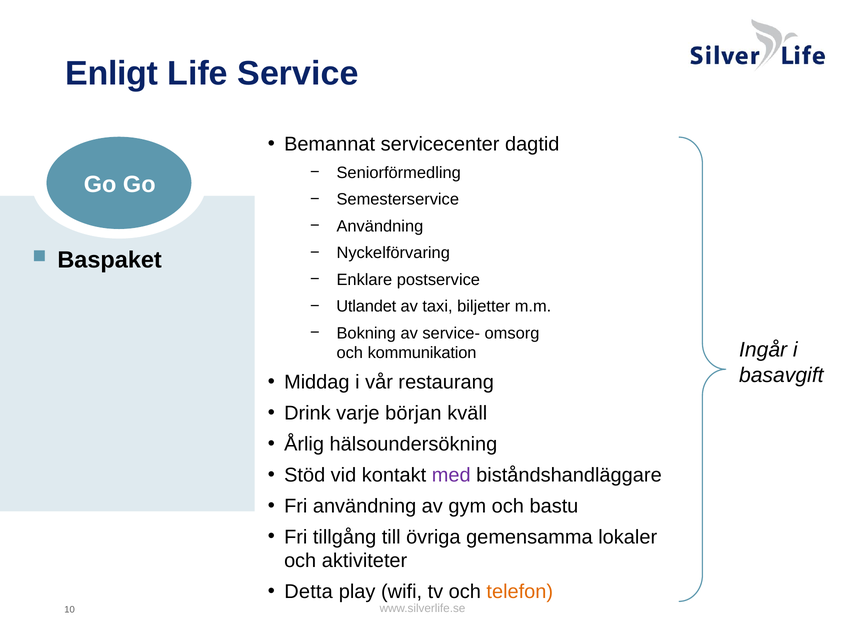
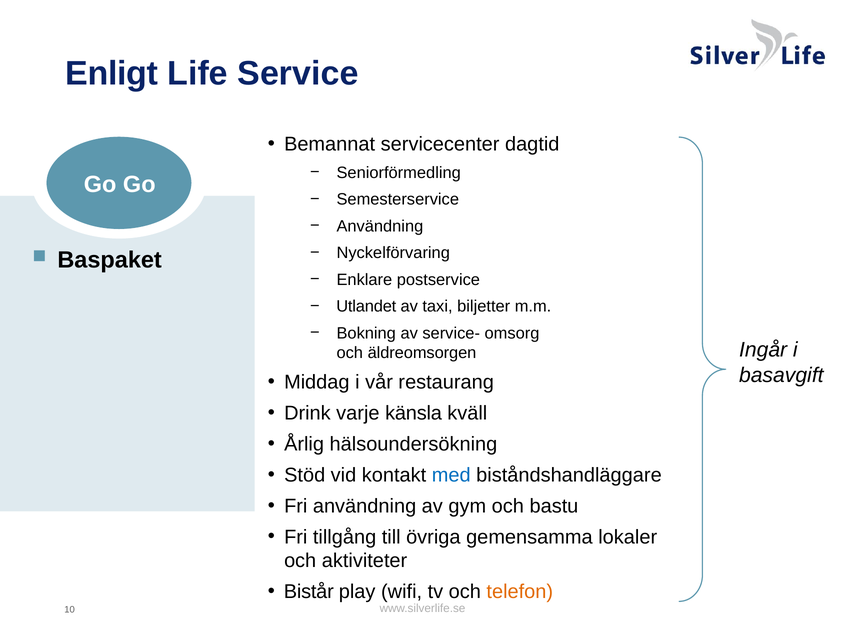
kommunikation: kommunikation -> äldreomsorgen (422, 353)
början: början -> känsla (414, 414)
med colour: purple -> blue (451, 476)
Detta: Detta -> Bistår (309, 593)
